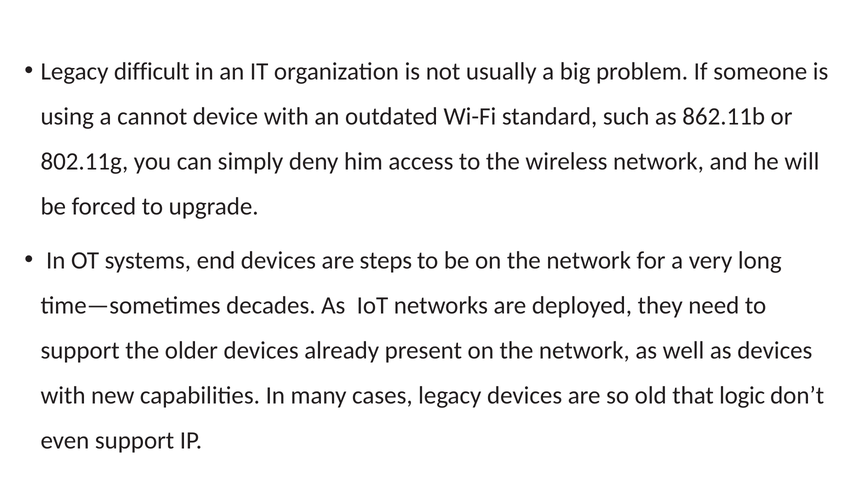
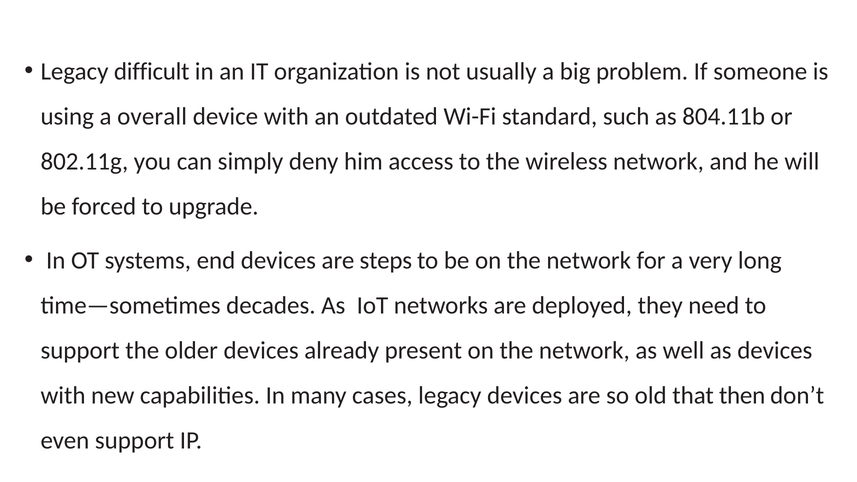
cannot: cannot -> overall (152, 117)
862.11b: 862.11b -> 804.11b (724, 117)
logic: logic -> then (742, 396)
